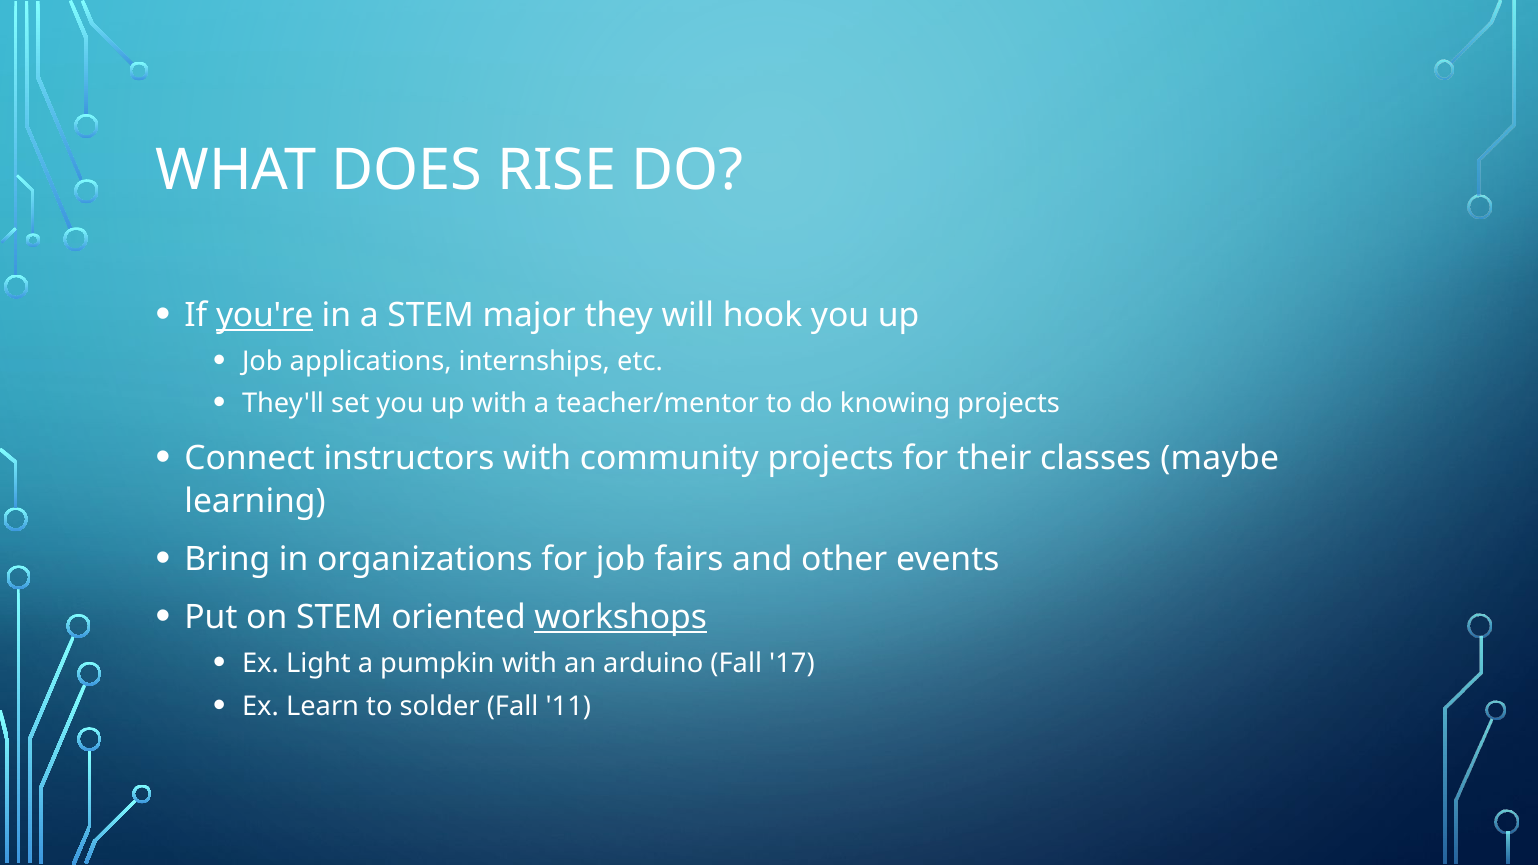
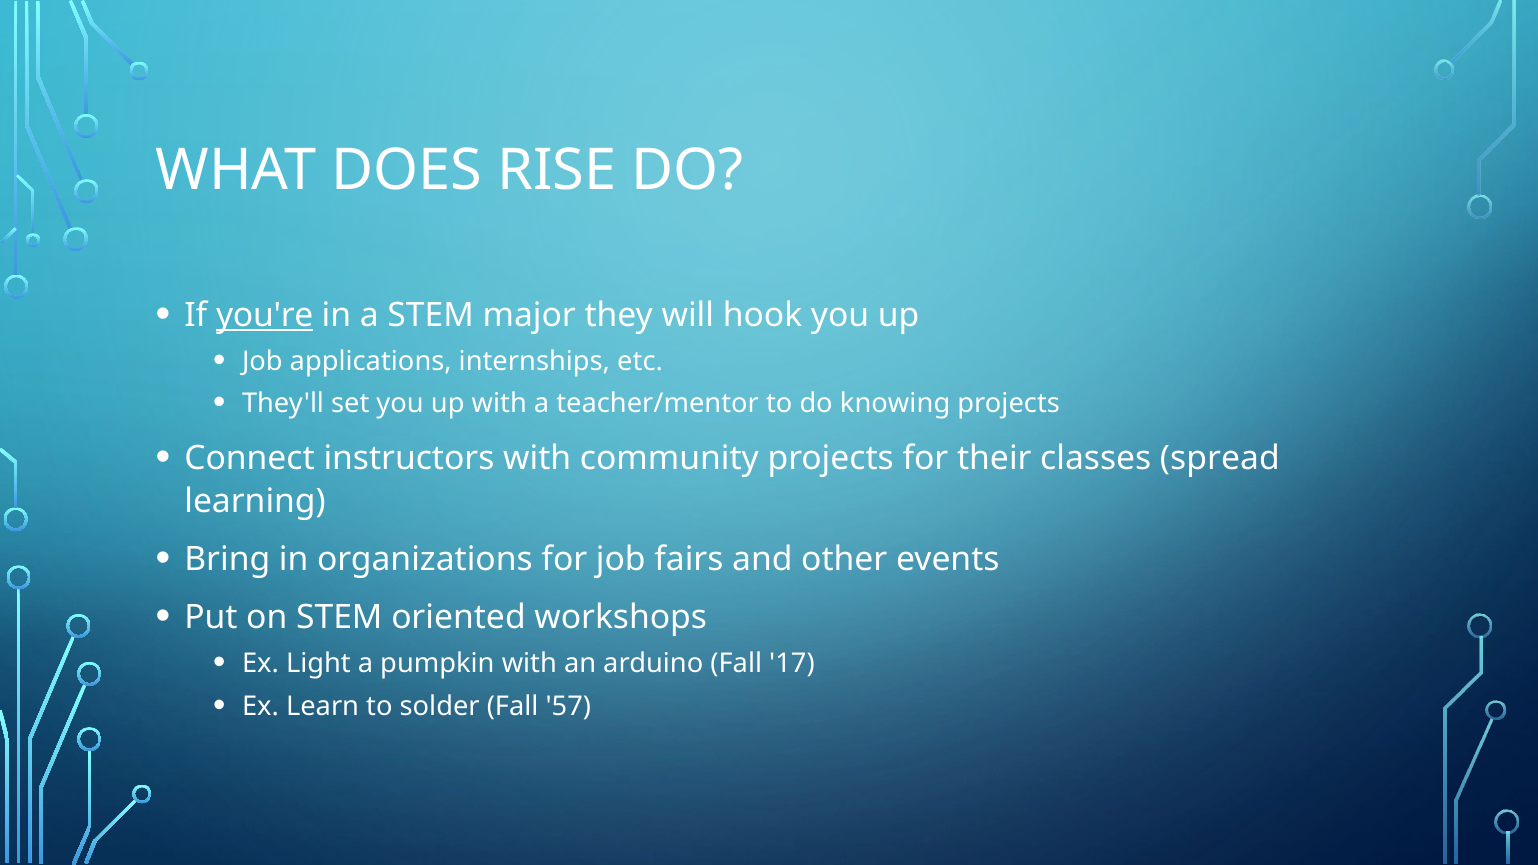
maybe: maybe -> spread (1220, 458)
workshops underline: present -> none (621, 618)
11: 11 -> 57 (568, 706)
